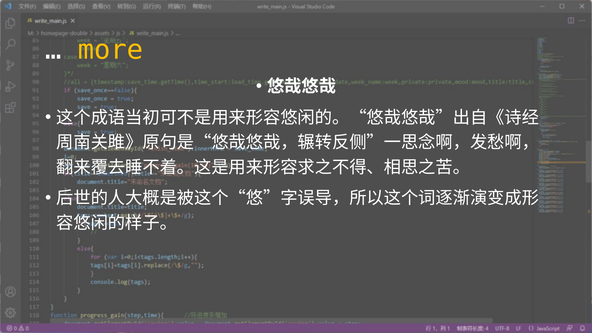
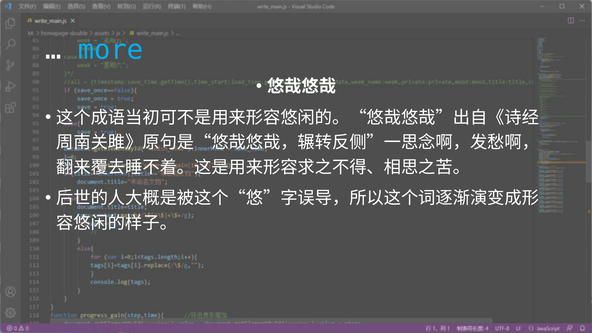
more colour: yellow -> light blue (110, 50)
